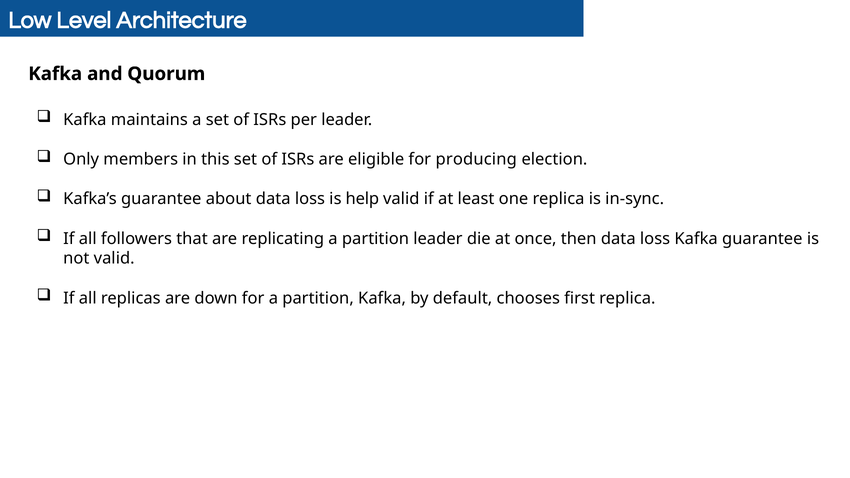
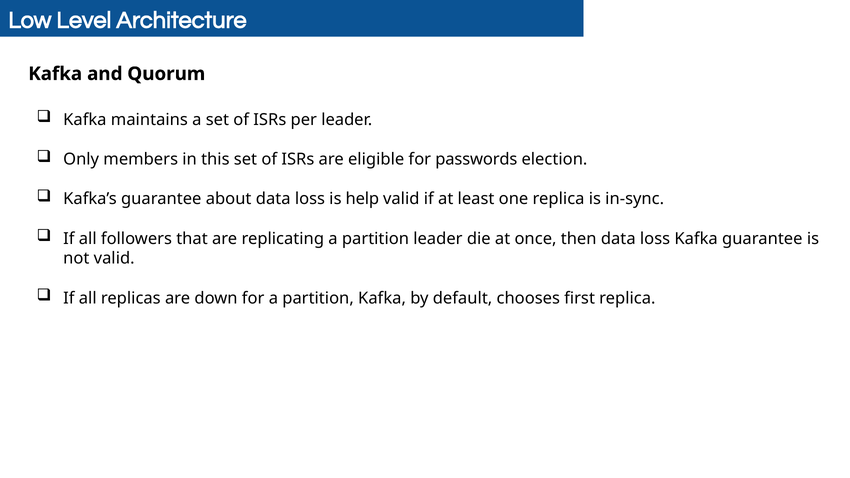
producing: producing -> passwords (476, 159)
